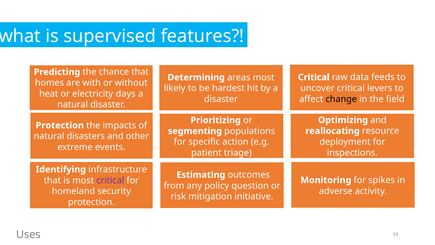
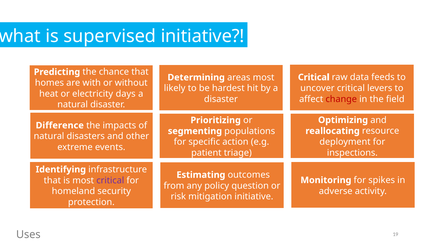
supervised features: features -> initiative (203, 36)
change colour: black -> red (341, 99)
Protection: Protection -> Difference (60, 125)
